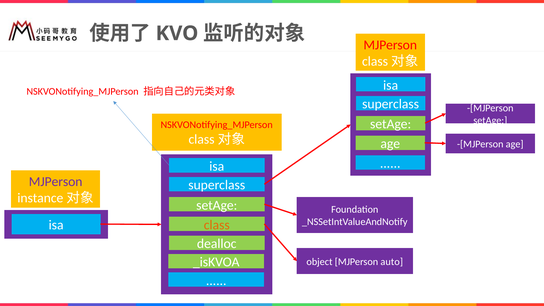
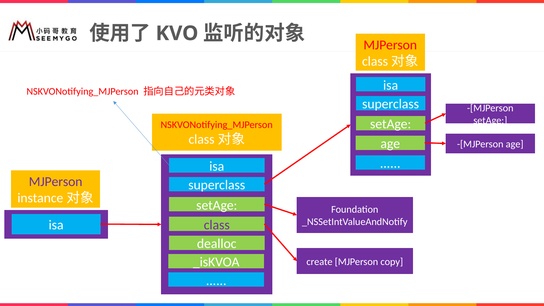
class colour: orange -> purple (217, 225)
object: object -> create (320, 262)
auto: auto -> copy (392, 262)
